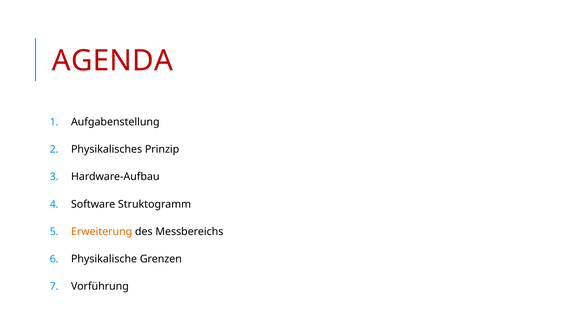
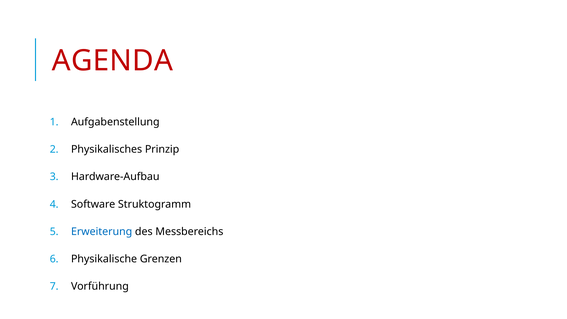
Erweiterung colour: orange -> blue (102, 232)
